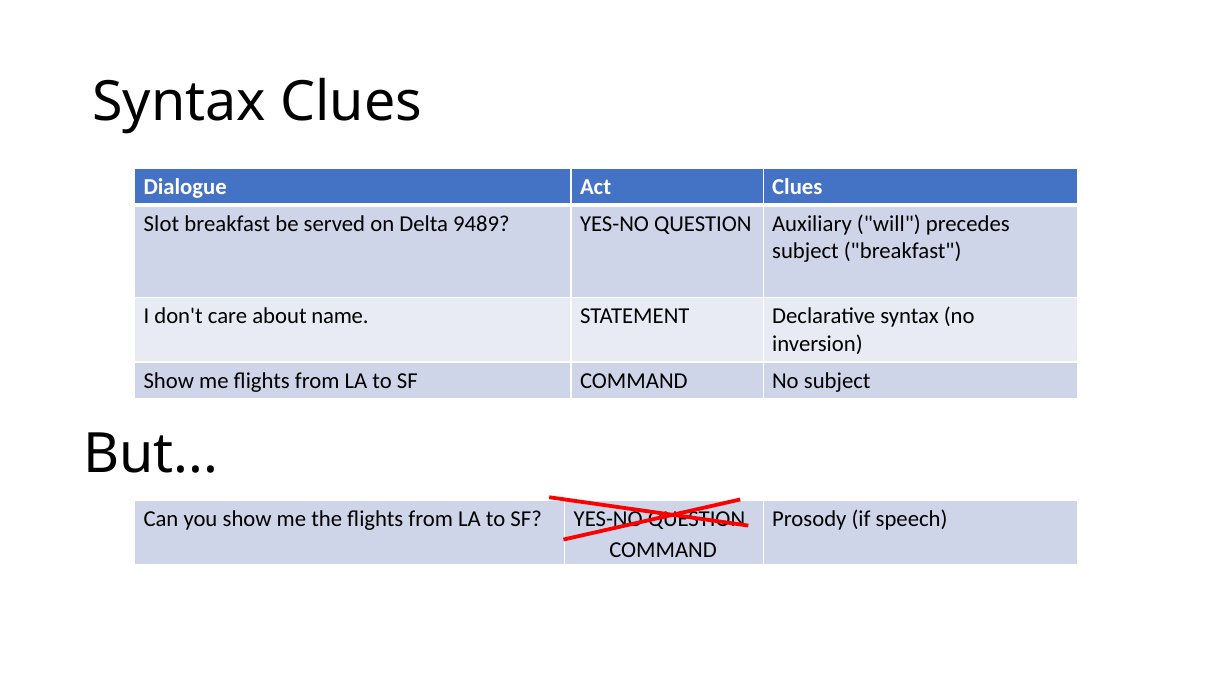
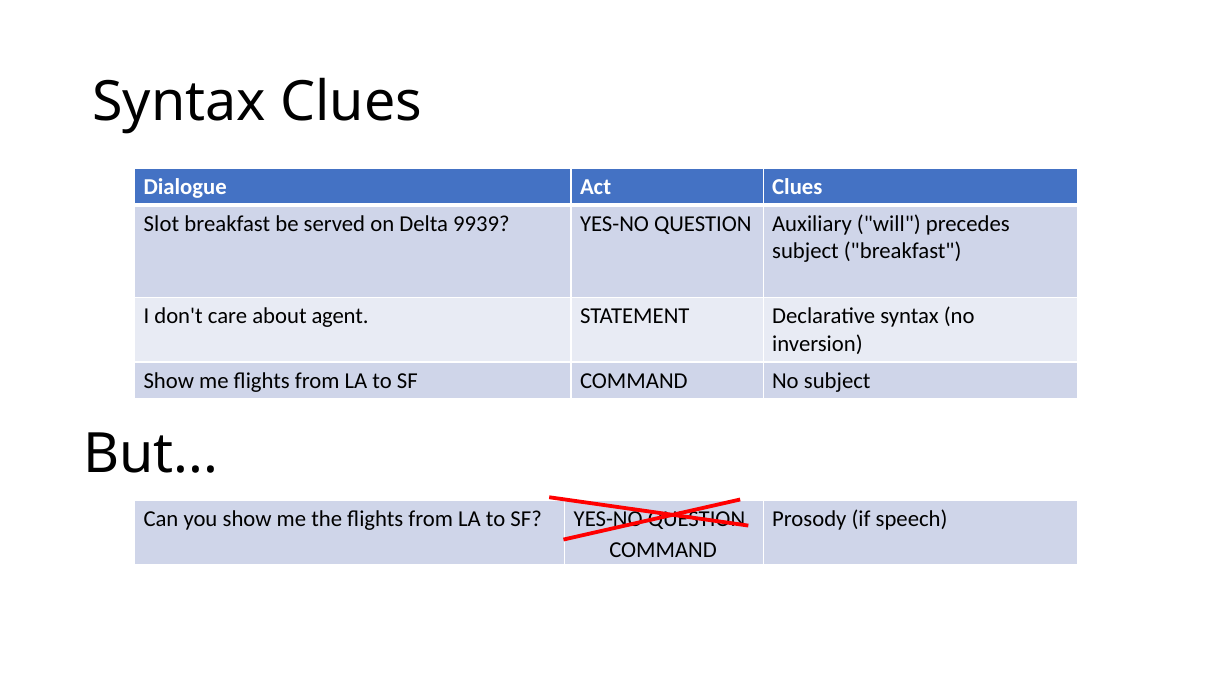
9489: 9489 -> 9939 (481, 224)
name: name -> agent (340, 316)
